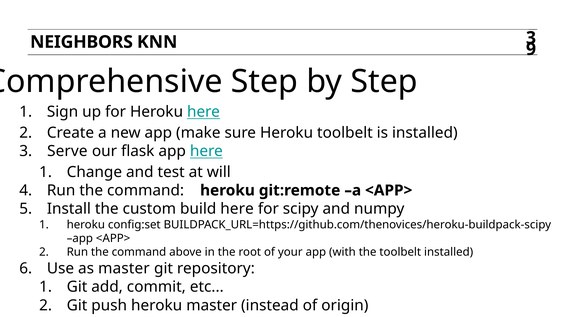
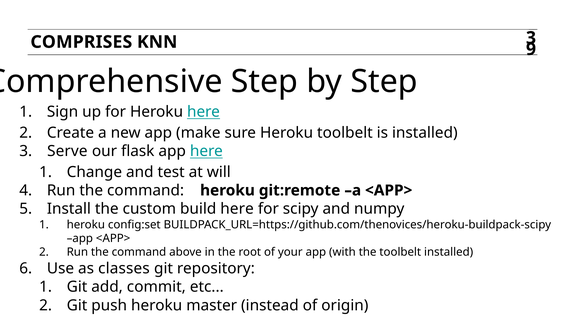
NEIGHBORS: NEIGHBORS -> COMPRISES (81, 42)
as master: master -> classes (124, 269)
